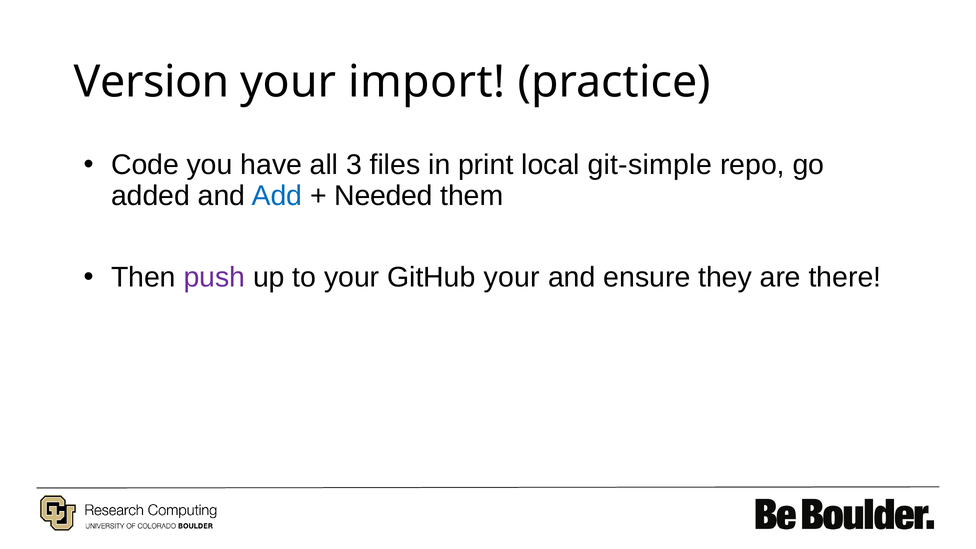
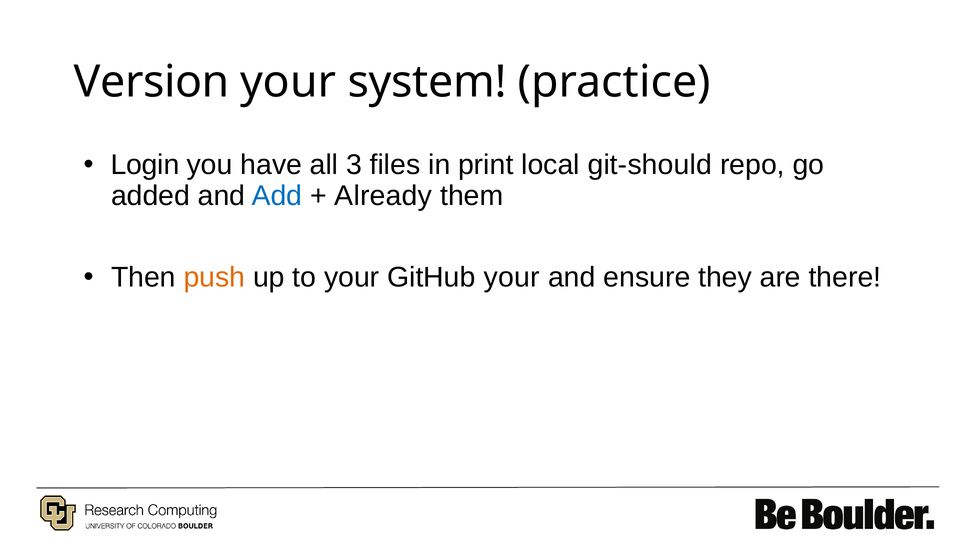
import: import -> system (427, 82)
Code: Code -> Login (145, 165)
git-simple: git-simple -> git-should (650, 165)
Needed: Needed -> Already (383, 196)
push colour: purple -> orange (214, 277)
